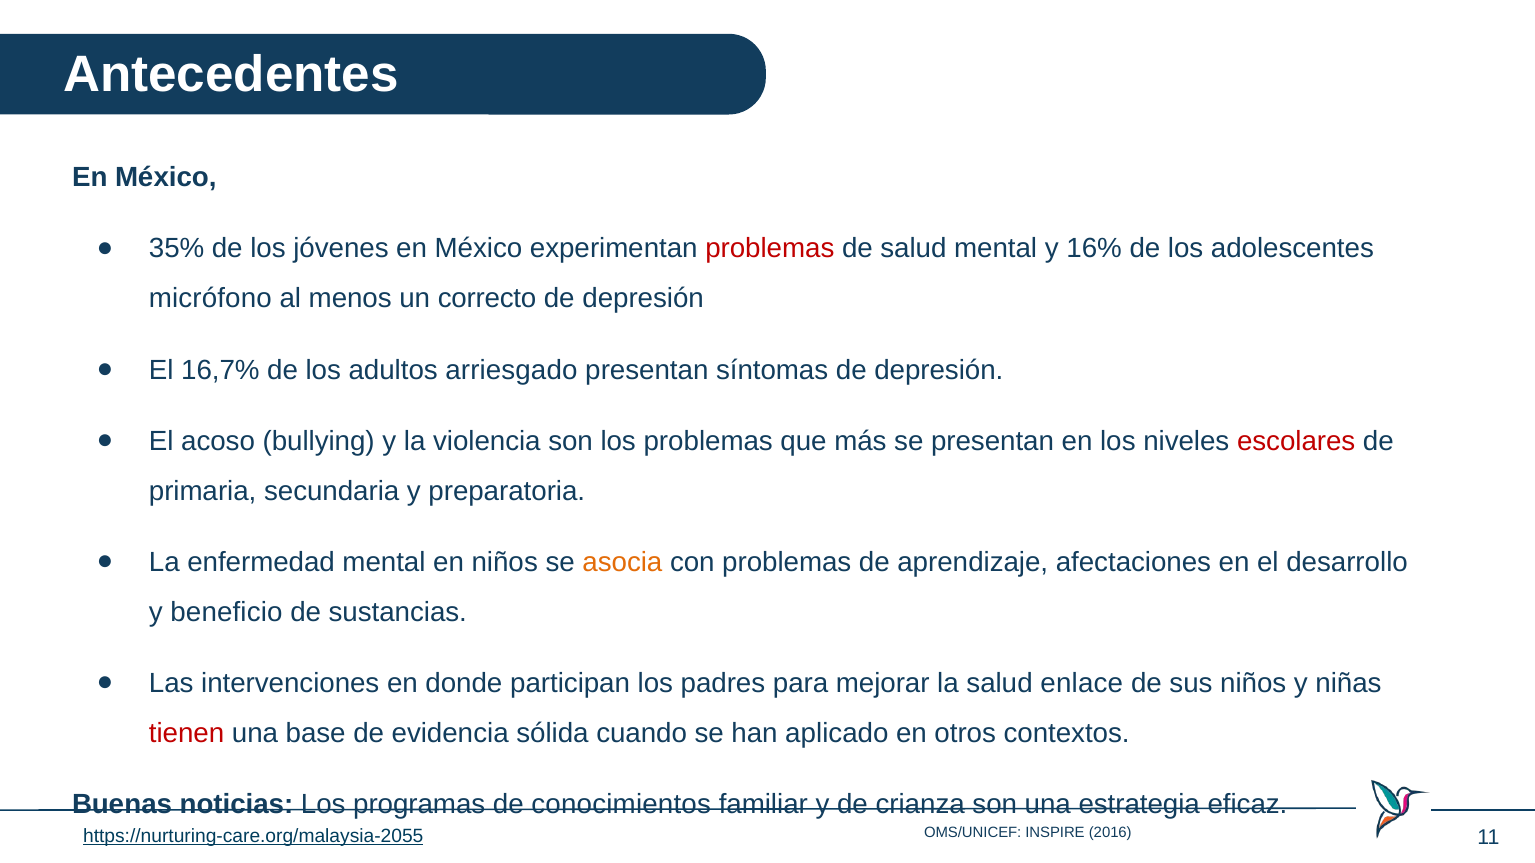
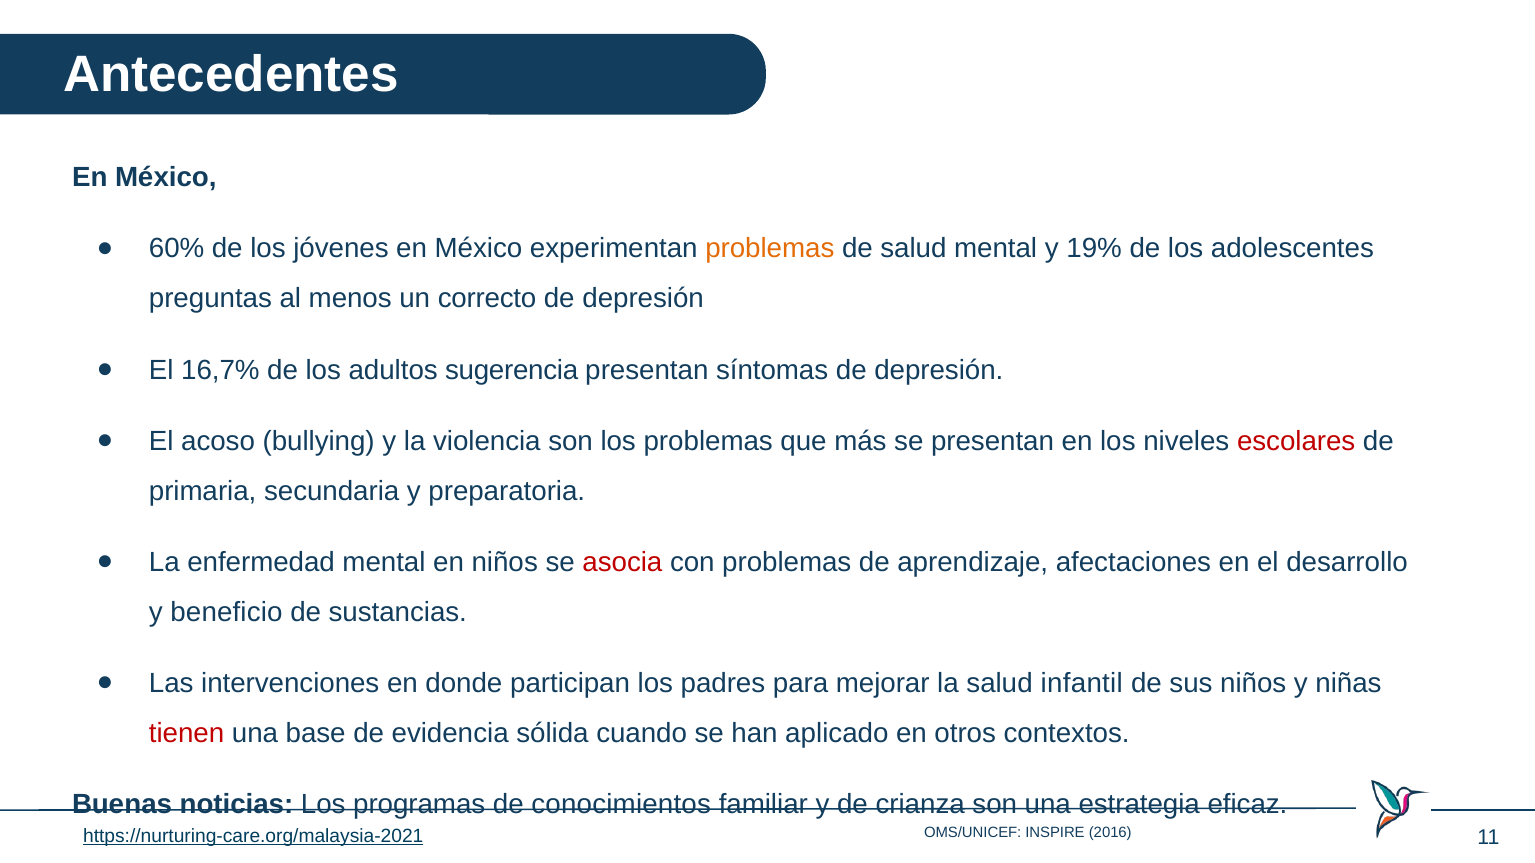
35%: 35% -> 60% (177, 249)
problemas colour: red -> orange (770, 249)
16%: 16% -> 19% (1094, 249)
micrófono: micrófono -> preguntas (210, 299)
arriesgado: arriesgado -> sugerencia (512, 370)
asocia colour: orange -> red (622, 562)
enlace: enlace -> infantil (1082, 684)
https://nurturing-care.org/malaysia-2055: https://nurturing-care.org/malaysia-2055 -> https://nurturing-care.org/malaysia-2021 (253, 836)
